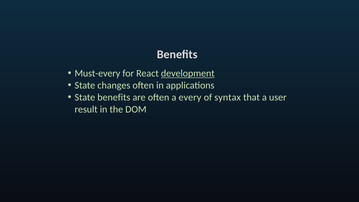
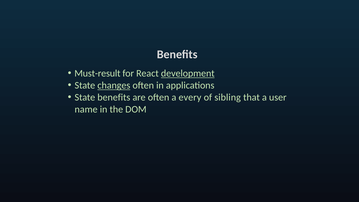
Must-every: Must-every -> Must-result (97, 73)
changes underline: none -> present (114, 85)
syntax: syntax -> sibling (228, 97)
result: result -> name (86, 109)
